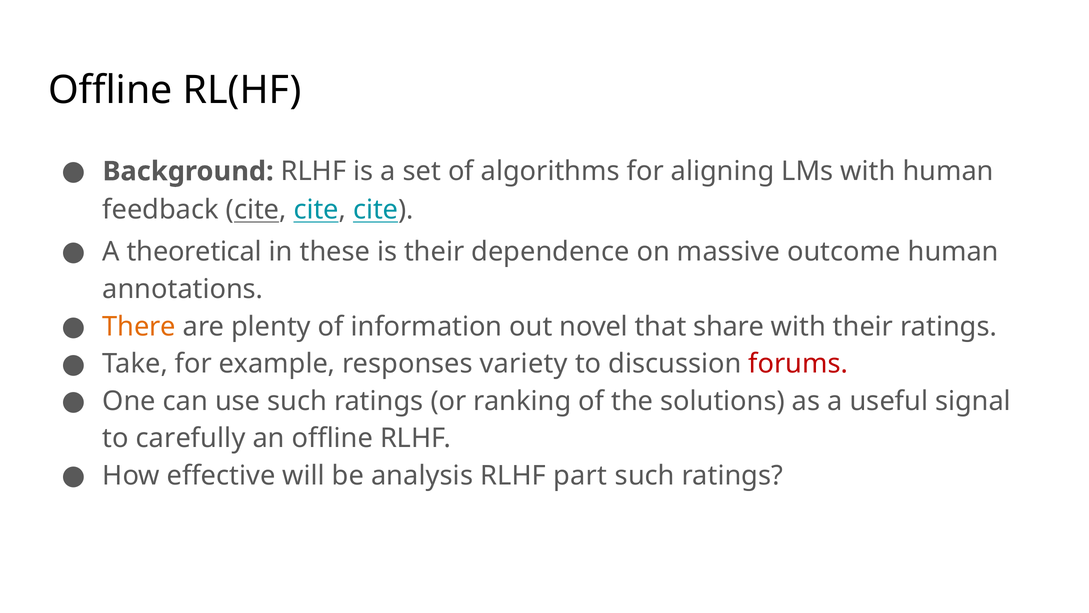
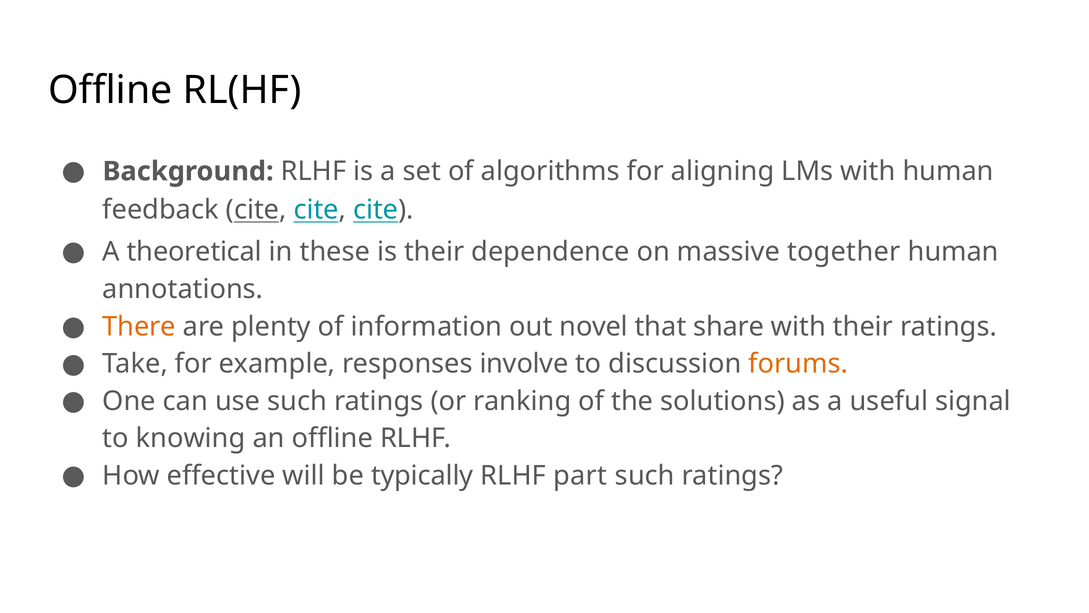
outcome: outcome -> together (844, 251)
variety: variety -> involve (524, 364)
forums colour: red -> orange (798, 364)
carefully: carefully -> knowing (191, 438)
analysis: analysis -> typically (422, 475)
